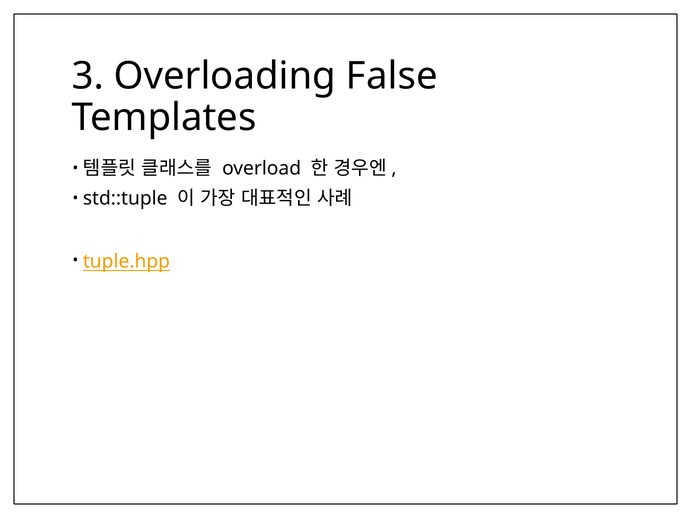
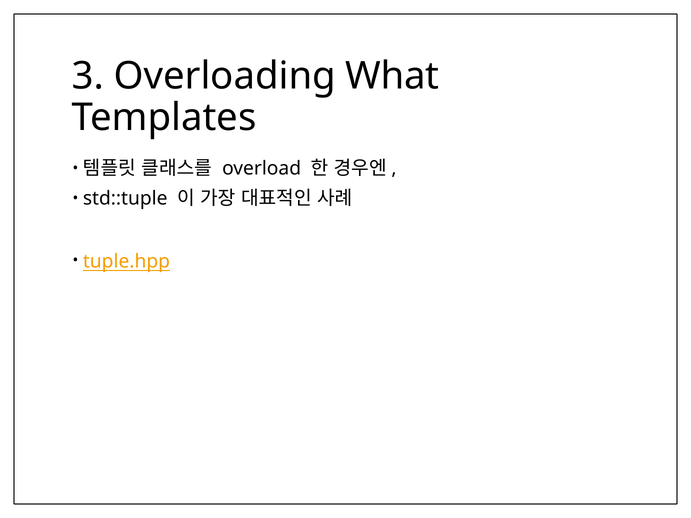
False: False -> What (392, 76)
